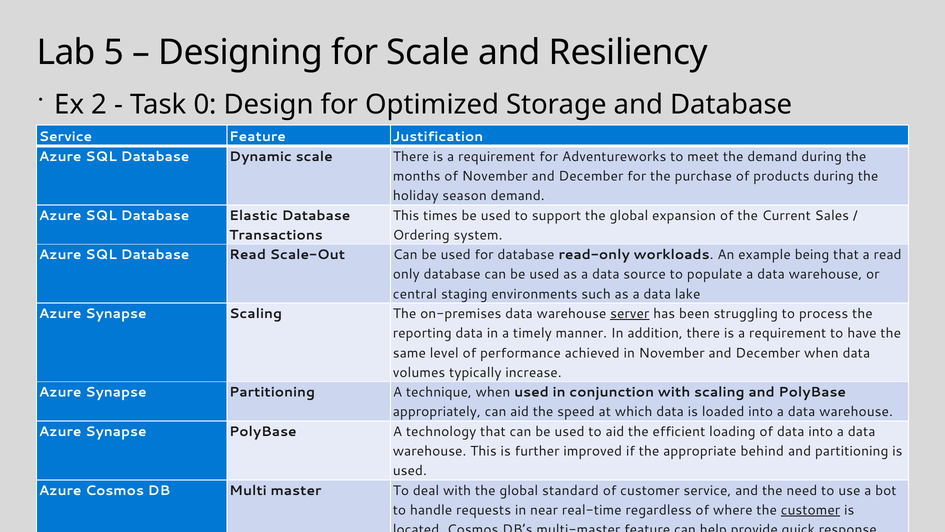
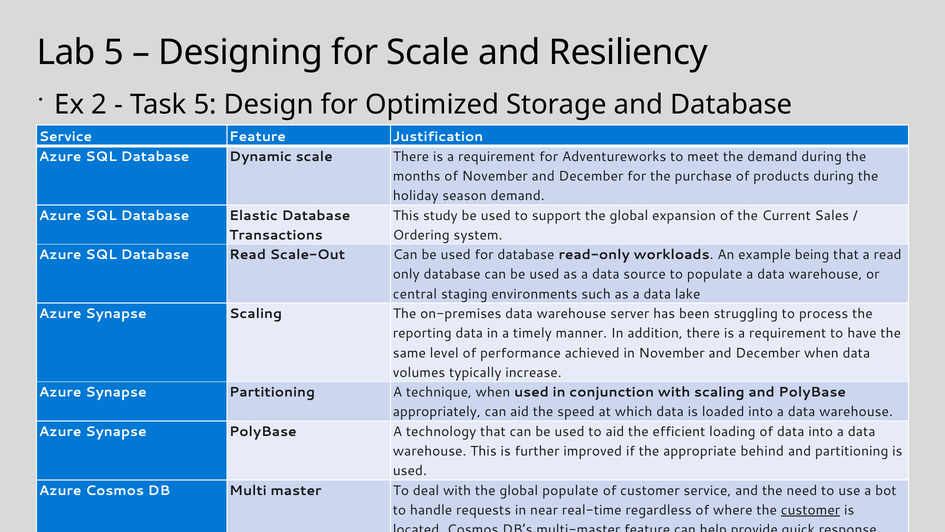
Task 0: 0 -> 5 (205, 104)
This times: times -> study (440, 215)
server underline: present -> none (630, 313)
global standard: standard -> populate (570, 490)
